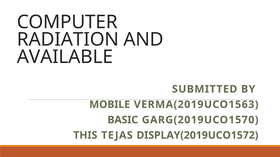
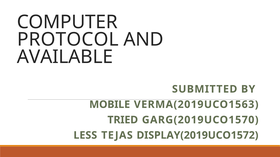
RADIATION: RADIATION -> PROTOCOL (68, 40)
BASIC: BASIC -> TRIED (123, 120)
THIS: THIS -> LESS (85, 136)
